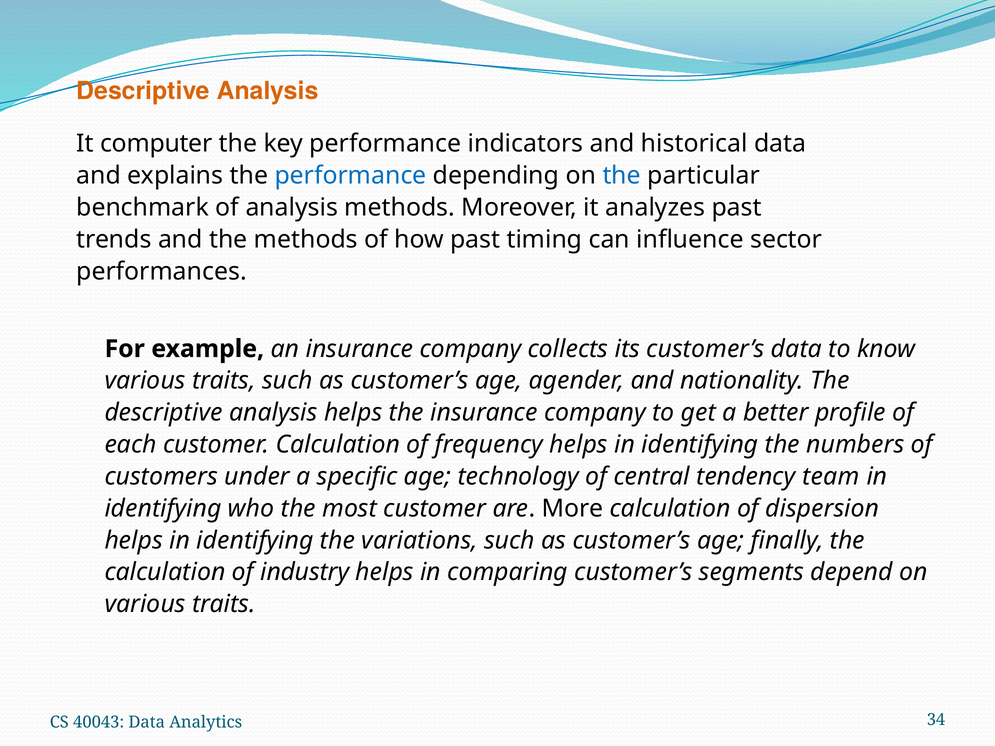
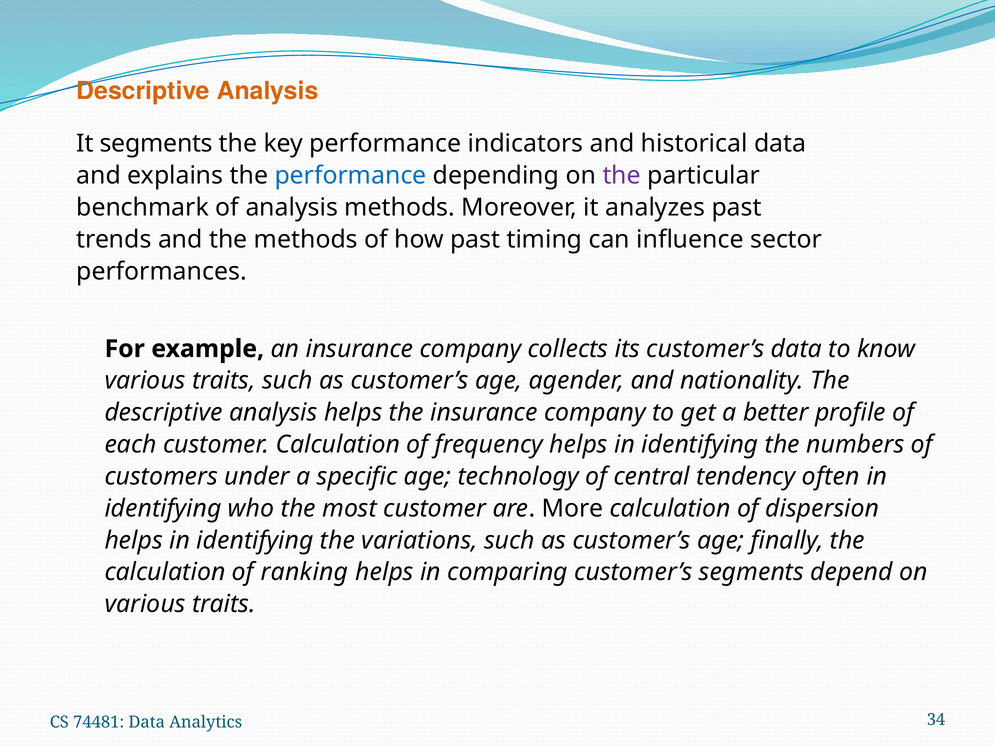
It computer: computer -> segments (156, 144)
the colour: blue -> purple (622, 176)
team: team -> often (831, 477)
industry: industry -> ranking (304, 572)
40043: 40043 -> 74481 (99, 723)
